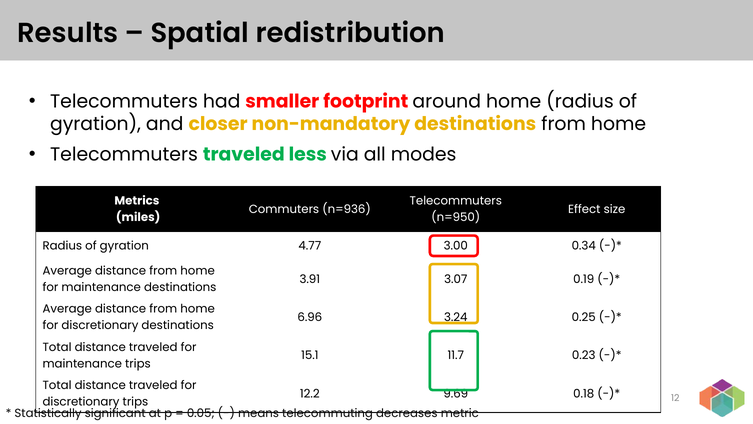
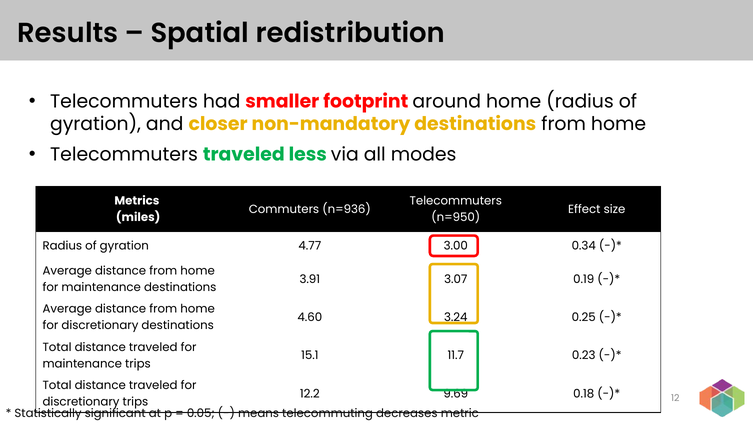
6.96: 6.96 -> 4.60 (310, 317)
